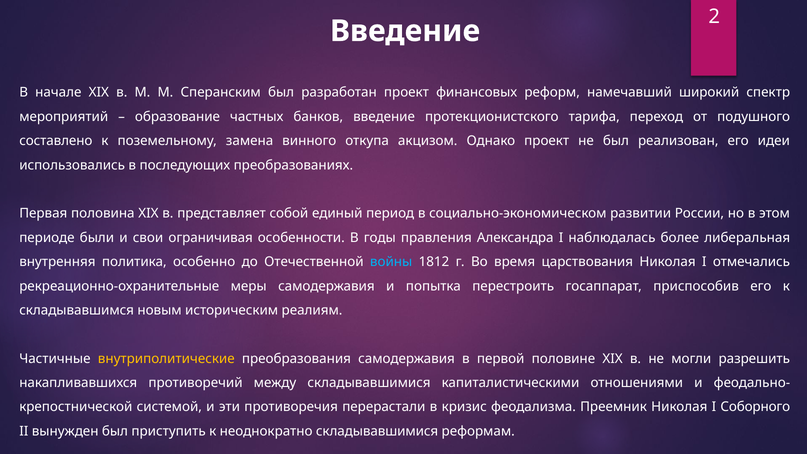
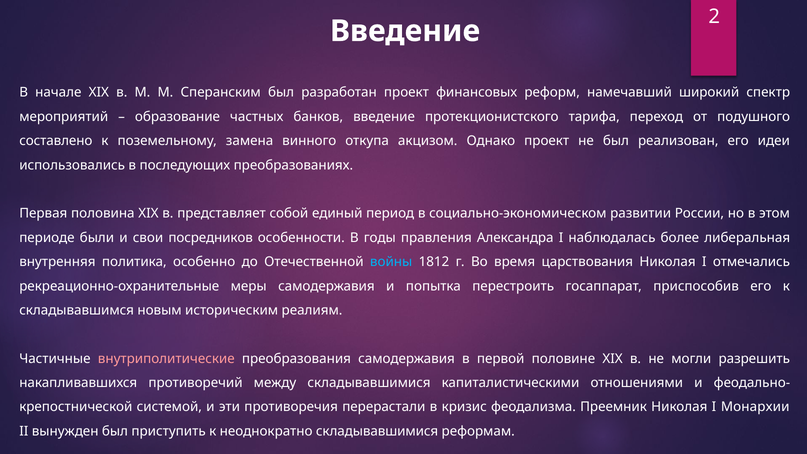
ограничивая: ограничивая -> посредников (211, 238)
внутриполитические colour: yellow -> pink (166, 359)
Соборного: Соборного -> Монархии (755, 407)
